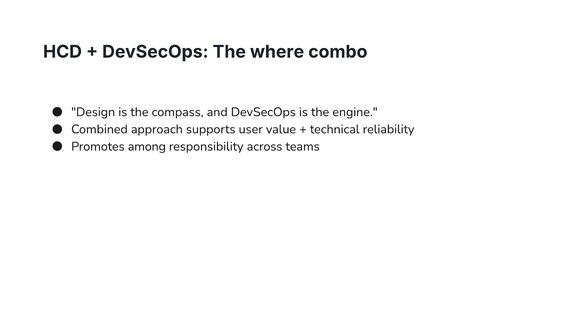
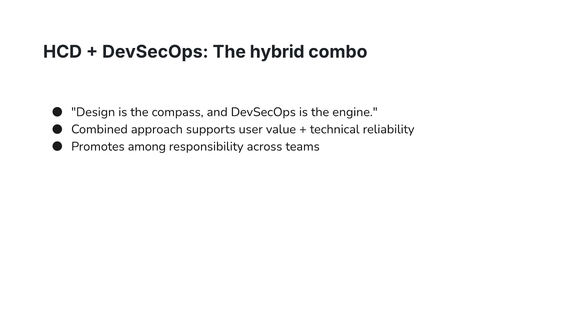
where: where -> hybrid (277, 52)
